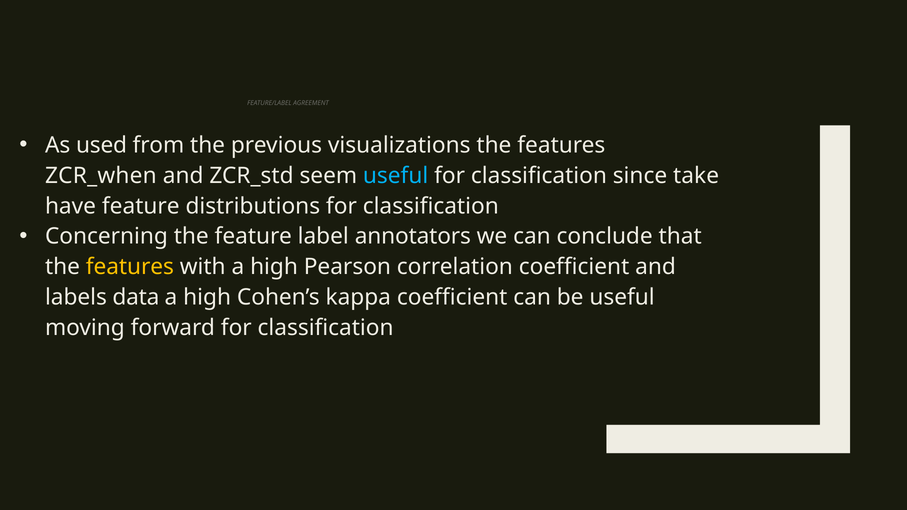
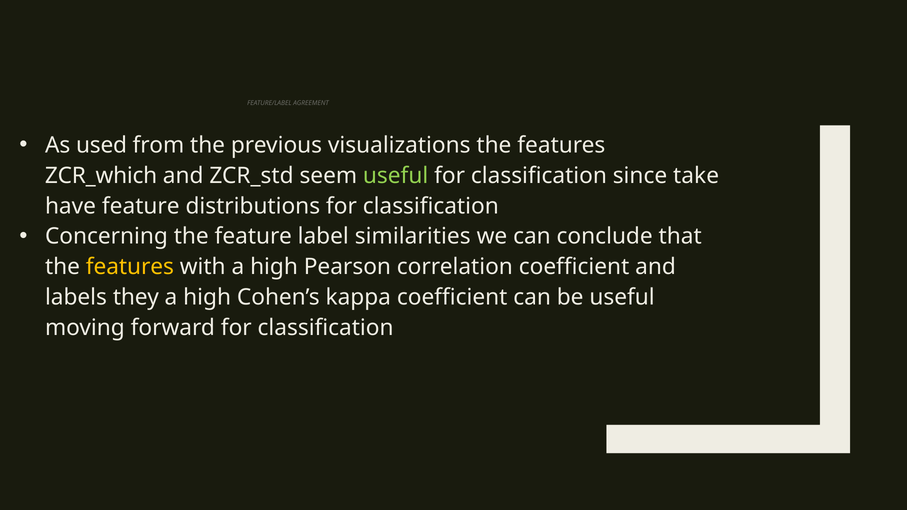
ZCR_when: ZCR_when -> ZCR_which (101, 176)
useful colour: light blue -> light green (396, 176)
annotators: annotators -> similarities (413, 237)
data: data -> they (136, 297)
